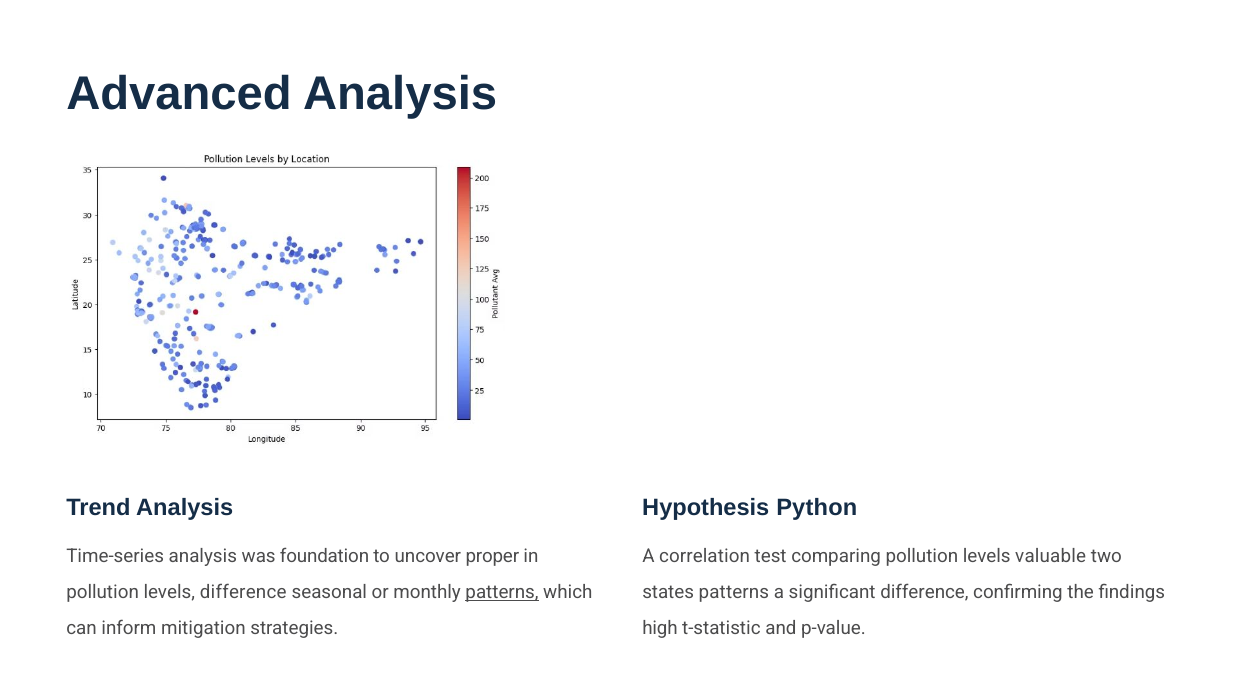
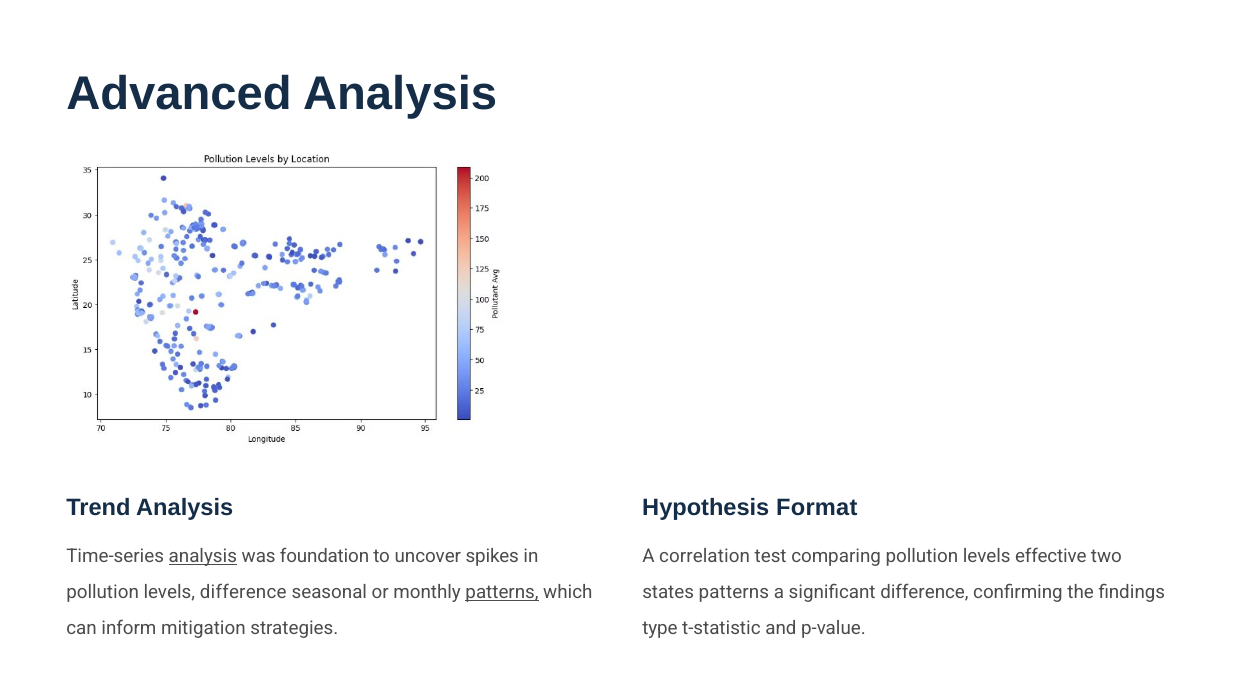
Python: Python -> Format (817, 507)
analysis underline: none -> present (203, 556)
proper: proper -> spikes (492, 556)
valuable: valuable -> effective (1051, 556)
high: high -> type (660, 628)
